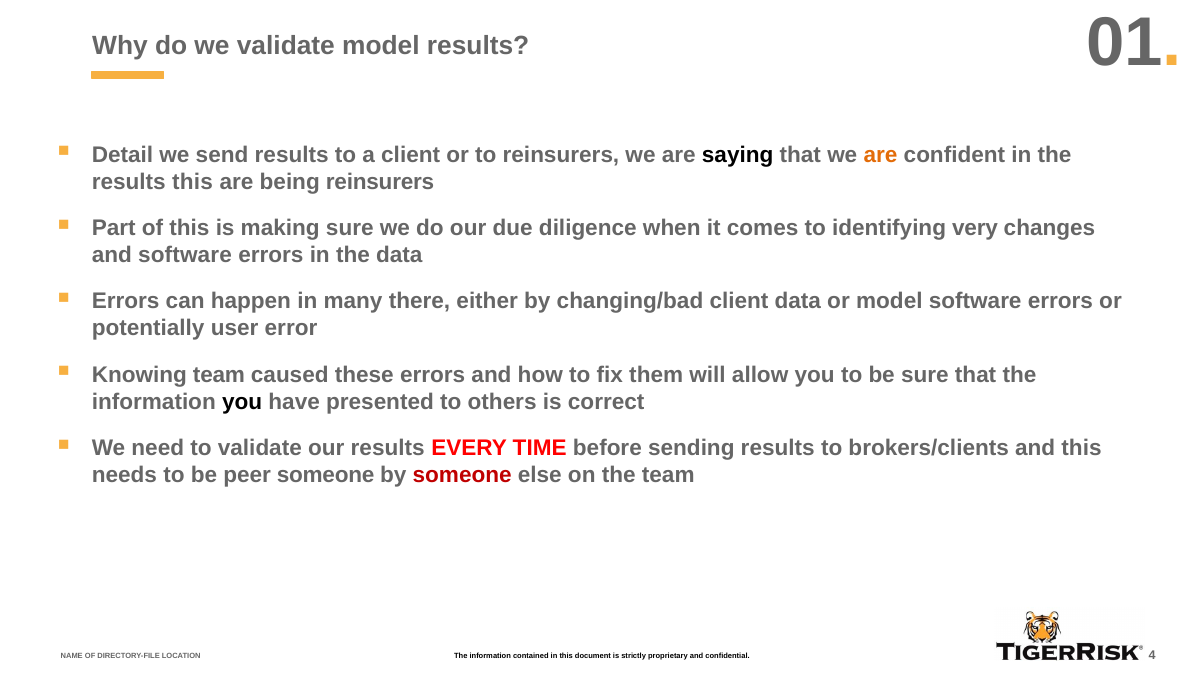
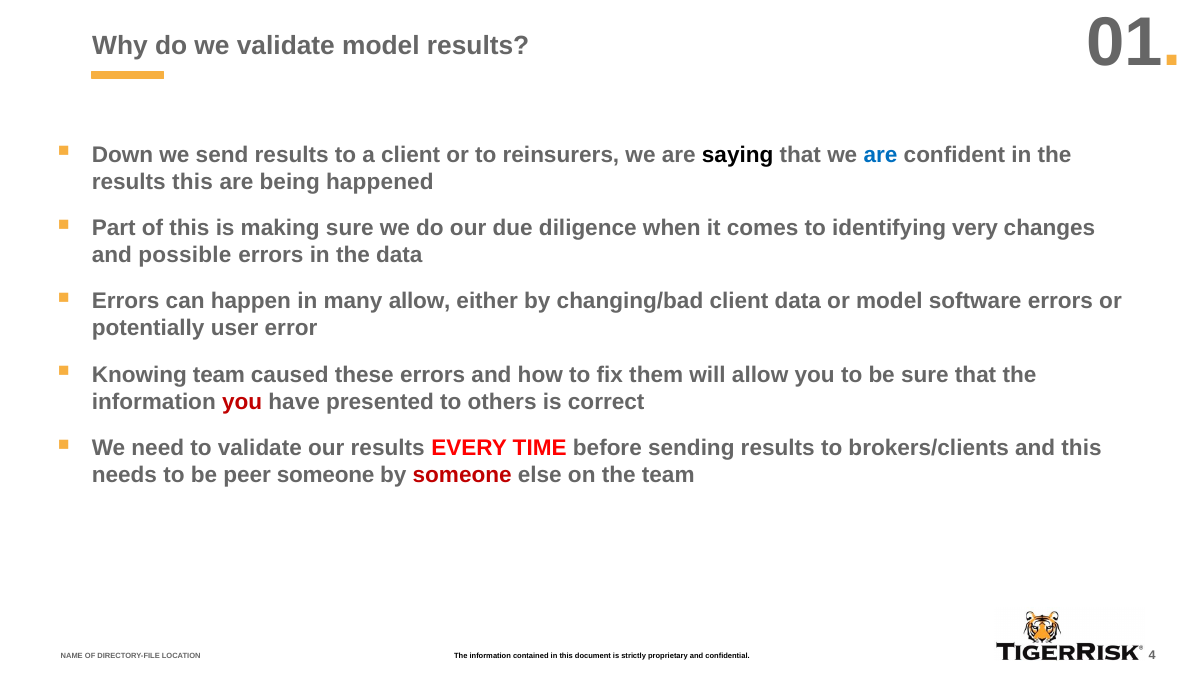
Detail: Detail -> Down (122, 155)
are colour: orange -> blue (880, 155)
being reinsurers: reinsurers -> happened (380, 182)
and software: software -> possible (185, 255)
many there: there -> allow (420, 302)
you colour: black -> red (242, 402)
